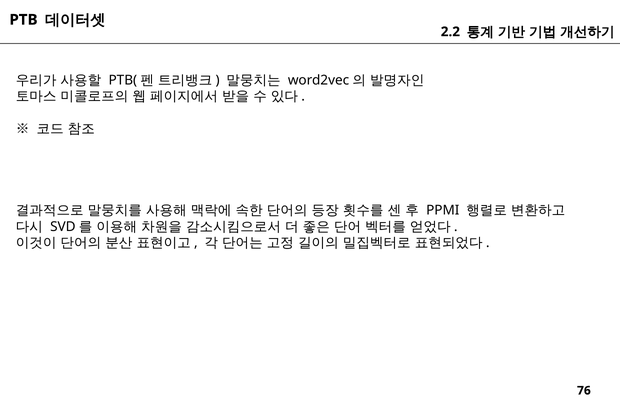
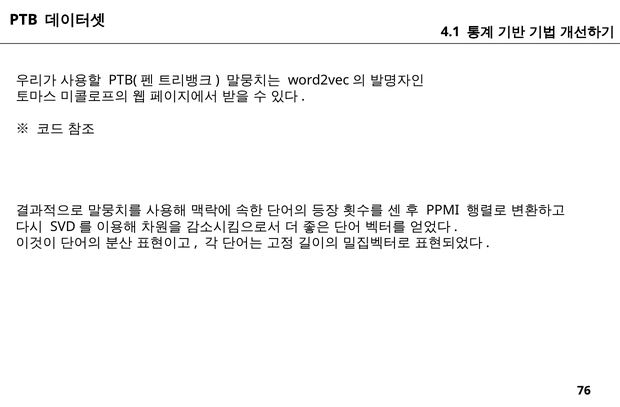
2.2: 2.2 -> 4.1 (450, 32)
